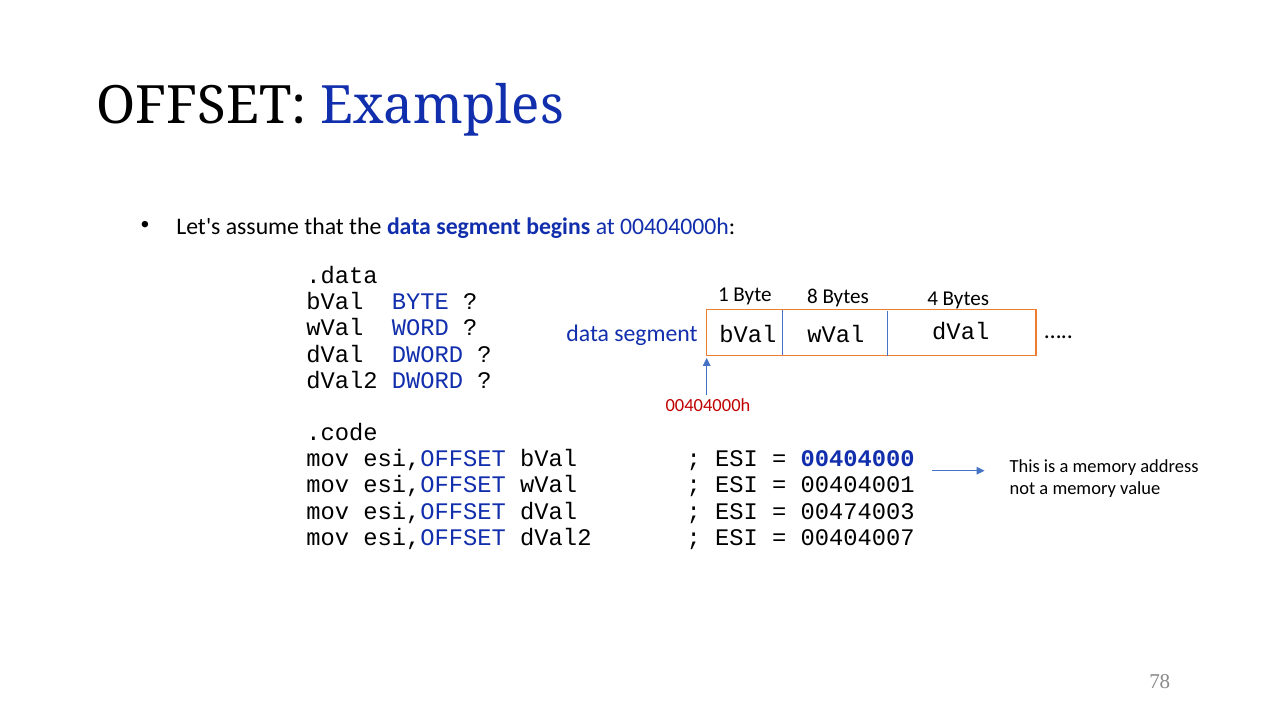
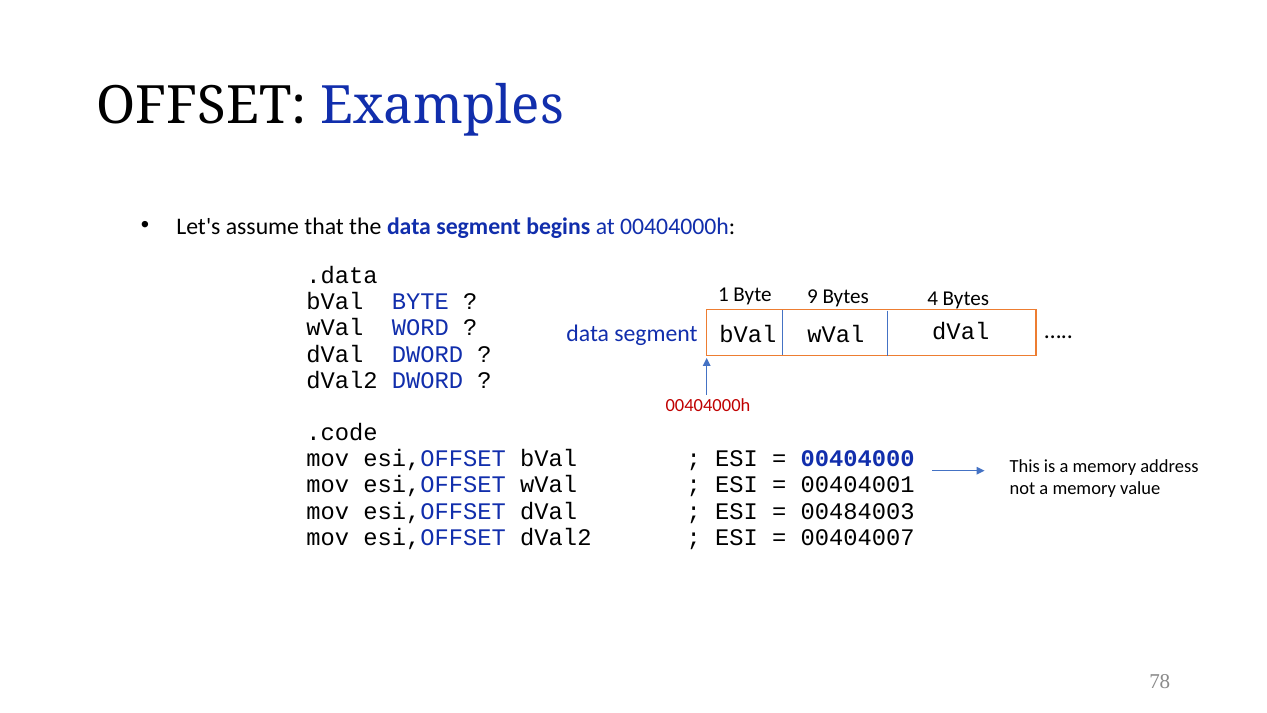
8: 8 -> 9 (812, 296)
00474003: 00474003 -> 00484003 (858, 511)
